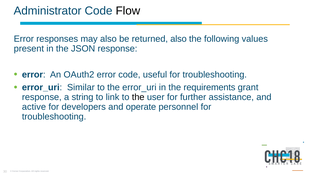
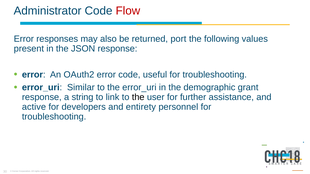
Flow colour: black -> red (128, 11)
returned also: also -> port (178, 39)
requirements: requirements -> demographic (209, 88)
operate: operate -> entirety (141, 107)
